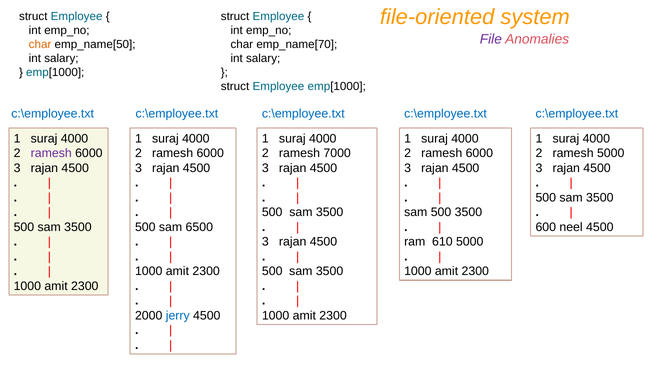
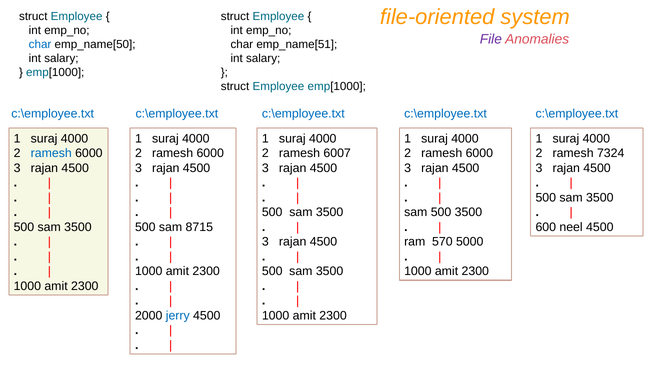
char colour: orange -> blue (40, 44)
emp_name[70: emp_name[70 -> emp_name[51 (297, 44)
ramesh colour: purple -> blue (51, 153)
7000: 7000 -> 6007 (337, 153)
ramesh 5000: 5000 -> 7324 (611, 153)
6500: 6500 -> 8715 (199, 227)
610: 610 -> 570 (442, 242)
